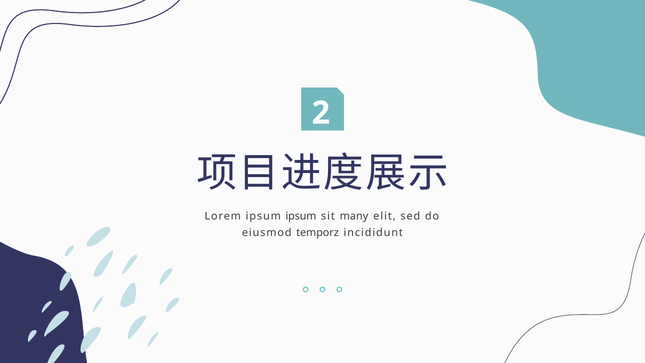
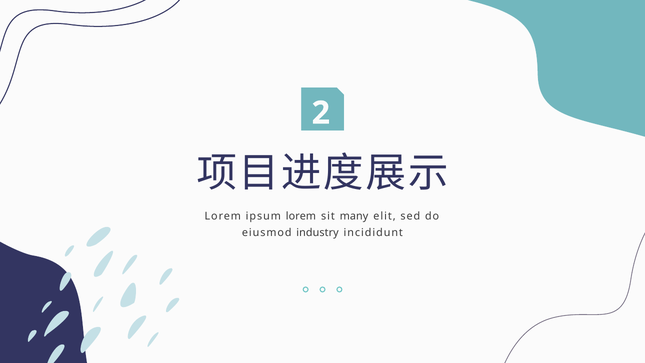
ipsum ipsum: ipsum -> lorem (301, 216)
temporz: temporz -> industry (318, 233)
